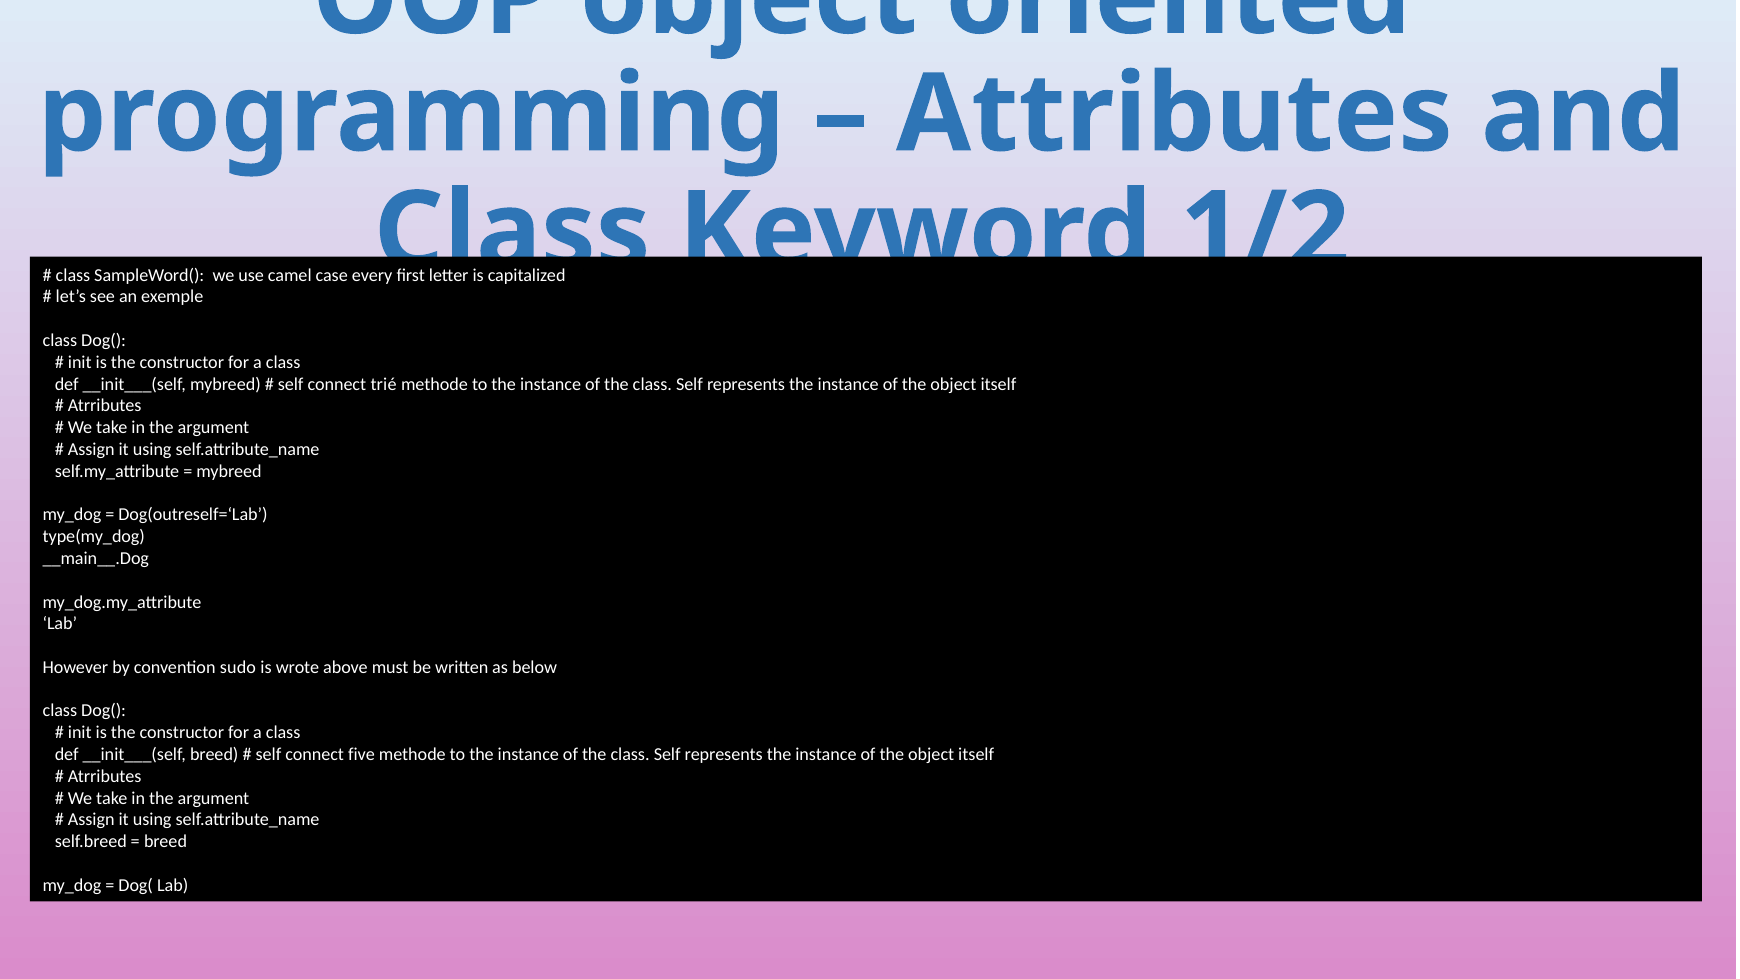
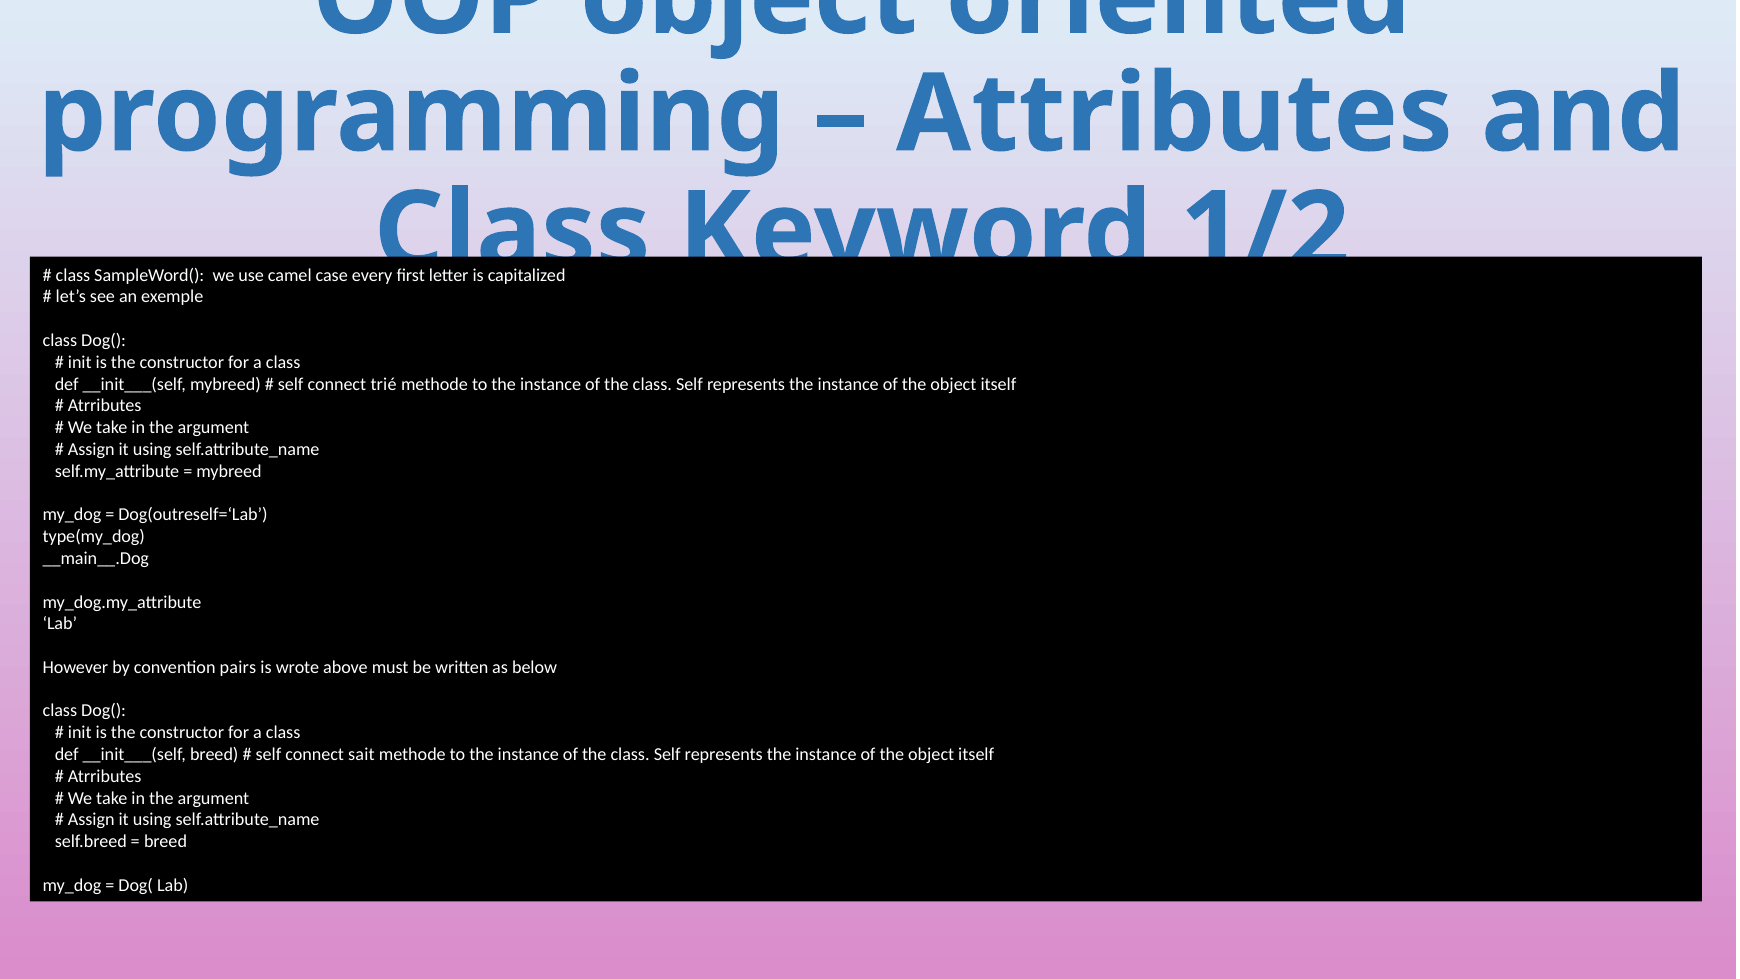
sudo: sudo -> pairs (238, 667)
five: five -> sait (361, 754)
